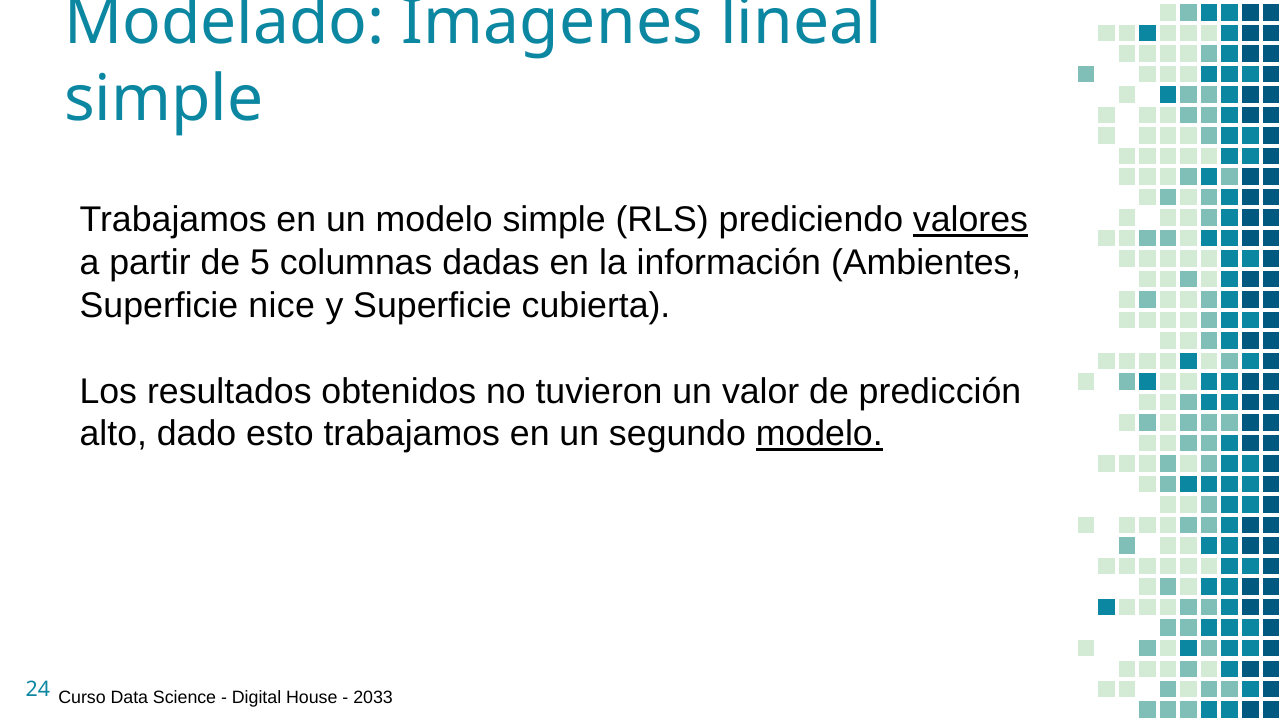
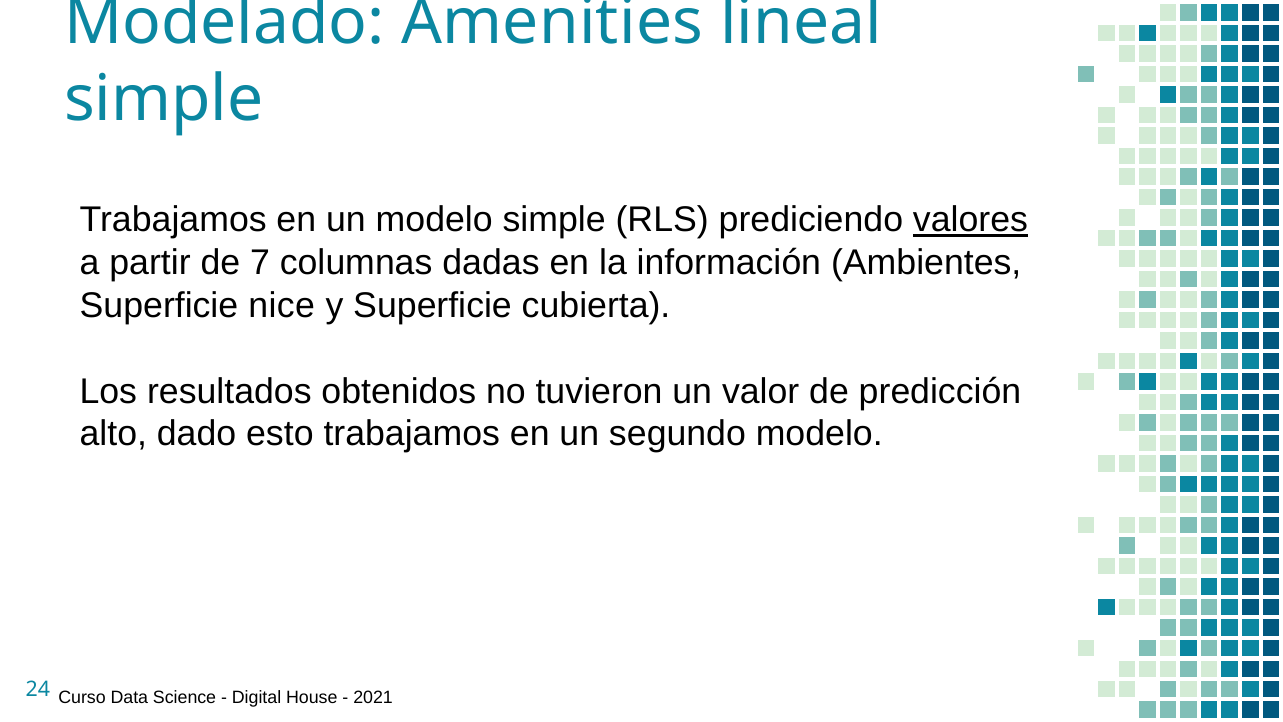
Imagenes: Imagenes -> Amenities (552, 22)
5: 5 -> 7 (260, 263)
modelo underline: present -> none (819, 434)
2033: 2033 -> 2021 (373, 697)
